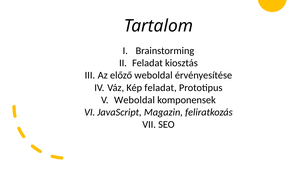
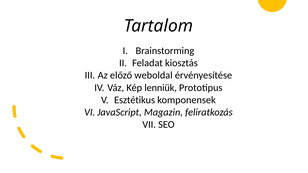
Kép feladat: feladat -> lenniük (161, 88)
Weboldal: Weboldal -> Esztétikus (135, 100)
